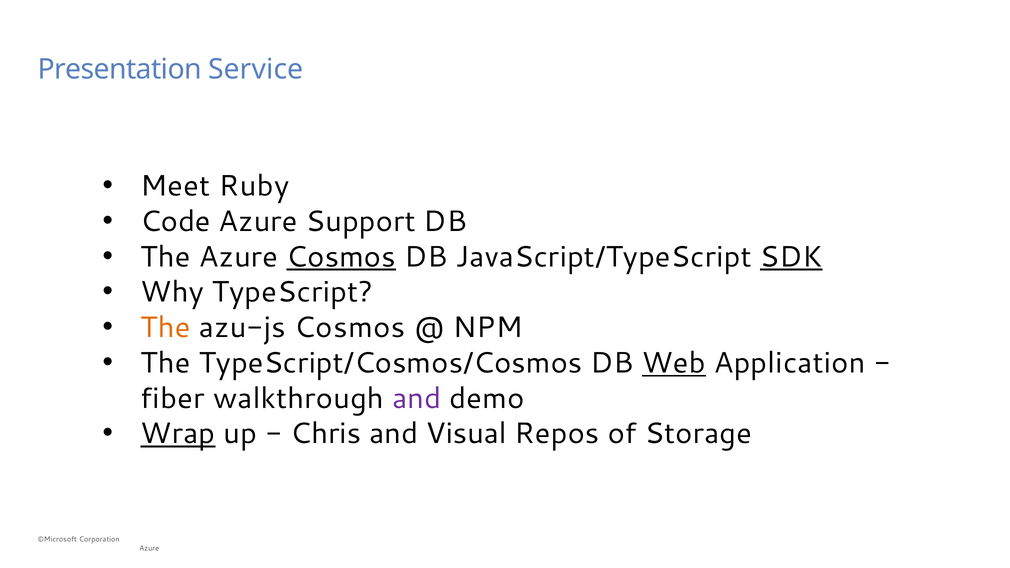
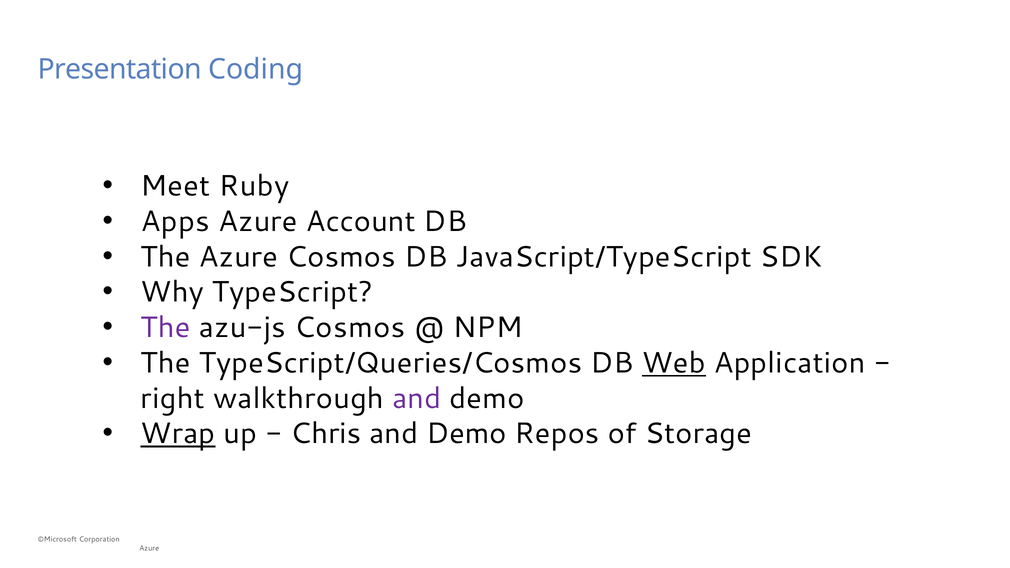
Service: Service -> Coding (256, 69)
Code: Code -> Apps (175, 222)
Support: Support -> Account (361, 222)
Cosmos underline: present -> none (341, 257)
SDK underline: present -> none (791, 257)
The colour: orange -> purple (166, 328)
TypeScript/Cosmos/Cosmos: TypeScript/Cosmos/Cosmos -> TypeScript/Queries/Cosmos (391, 363)
fiber: fiber -> right (173, 398)
Visual: Visual -> Demo (466, 434)
